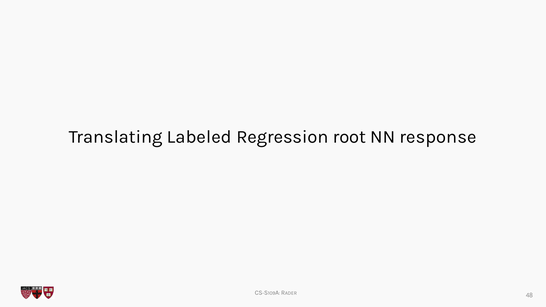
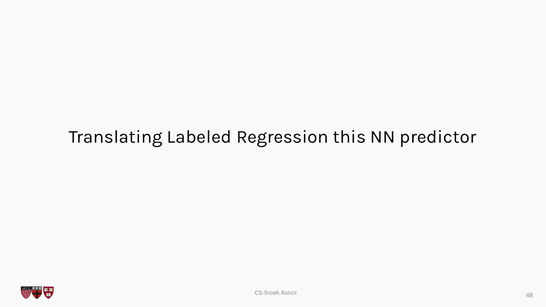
root: root -> this (349, 137)
response: response -> predictor (438, 137)
